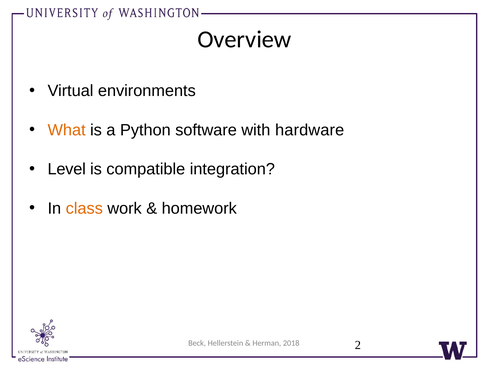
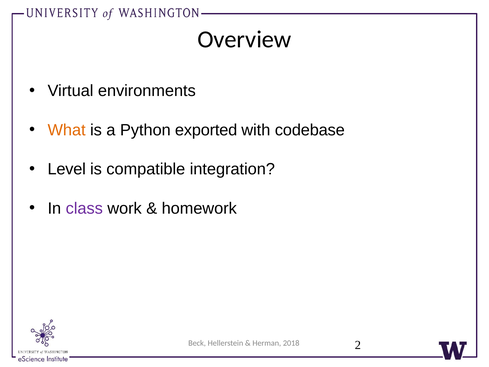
software: software -> exported (206, 130)
hardware: hardware -> codebase (310, 130)
class colour: orange -> purple (84, 208)
